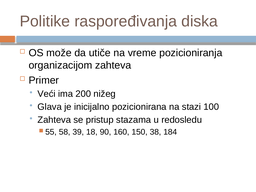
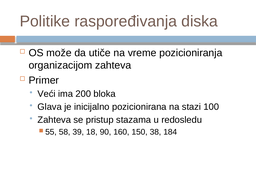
nižeg: nižeg -> bloka (105, 94)
